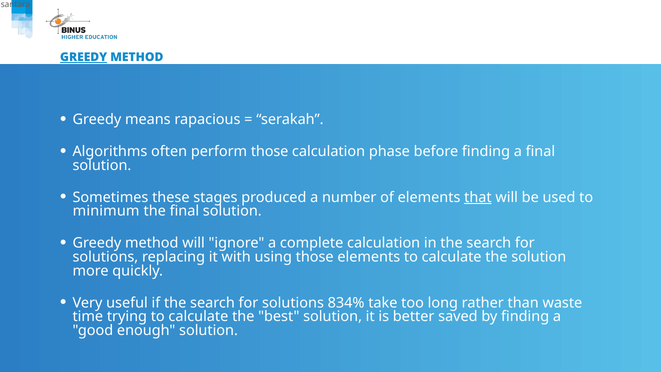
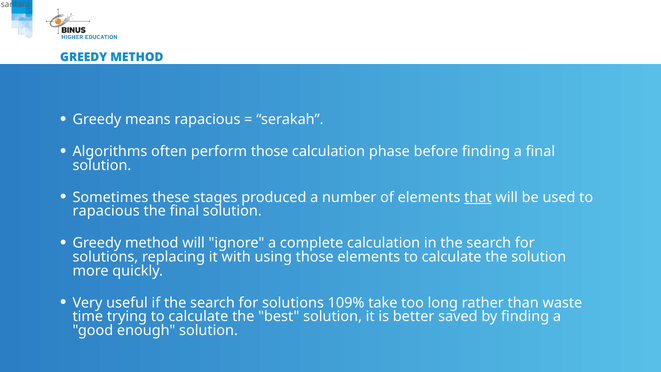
GREEDY underline: present -> none (84, 57)
minimum: minimum -> rapacious (106, 211)
834%: 834% -> 109% (346, 303)
